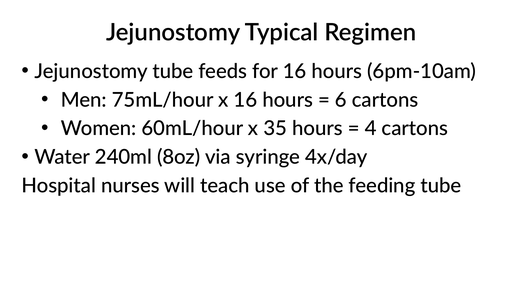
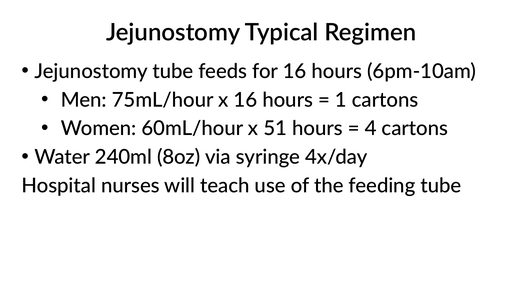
6: 6 -> 1 (341, 100)
35: 35 -> 51 (275, 128)
